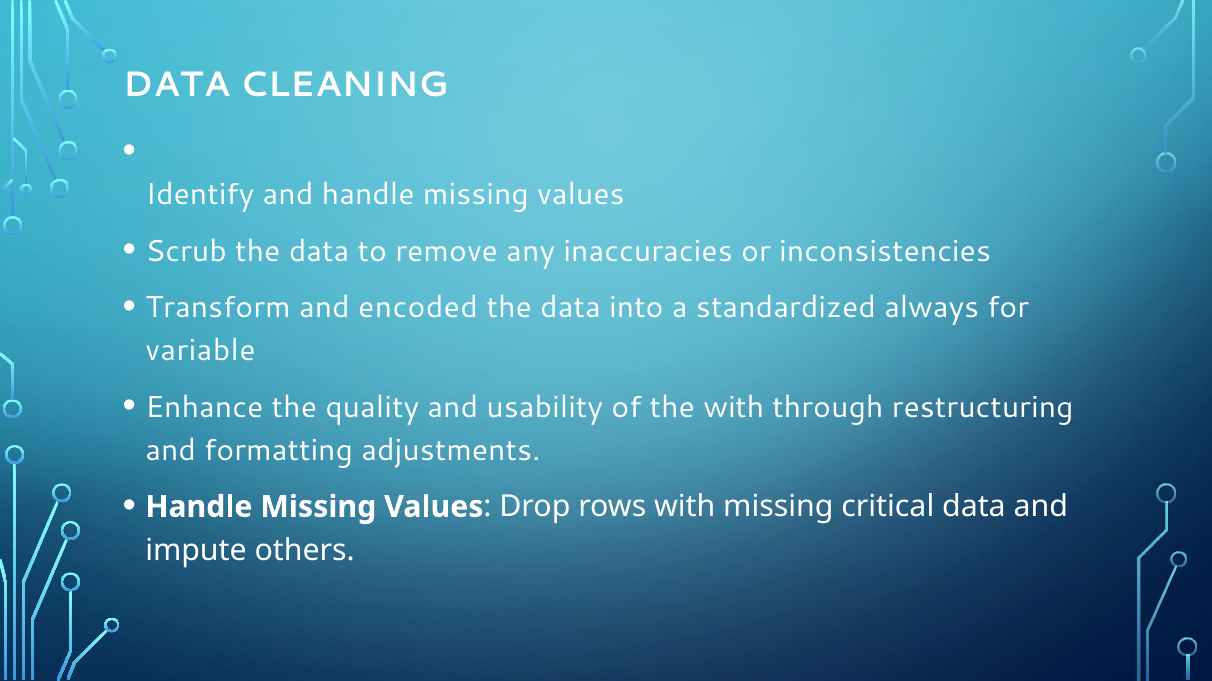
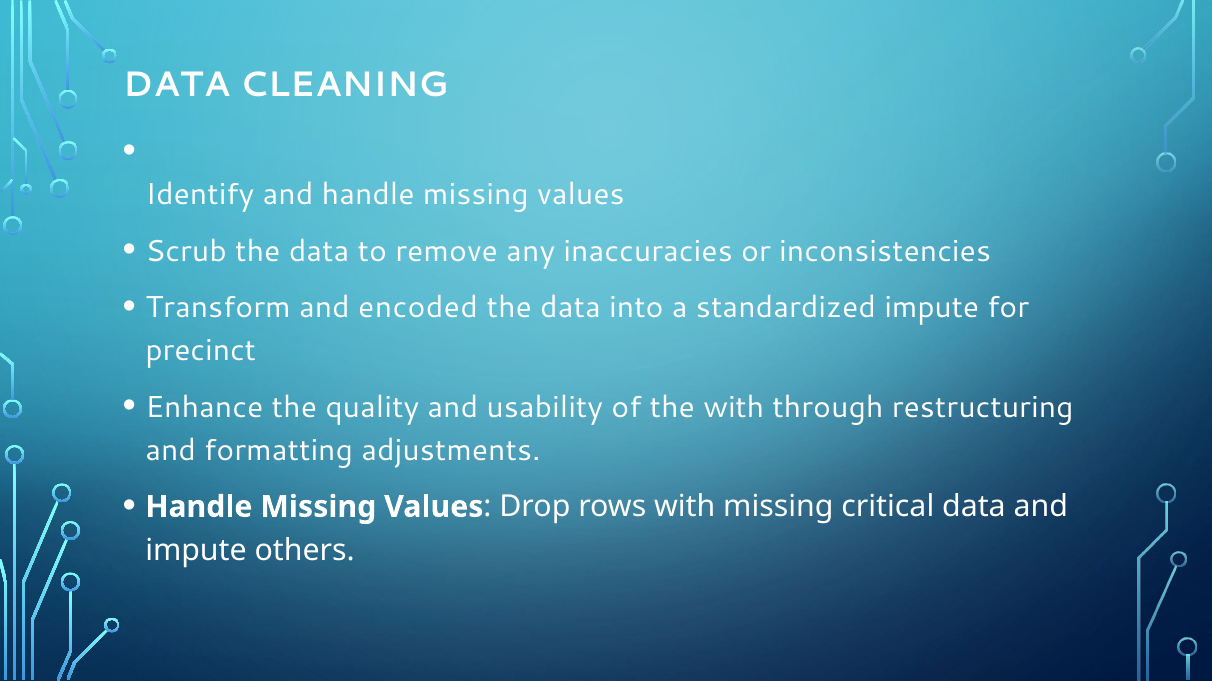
standardized always: always -> impute (932, 308)
variable: variable -> precinct (201, 351)
